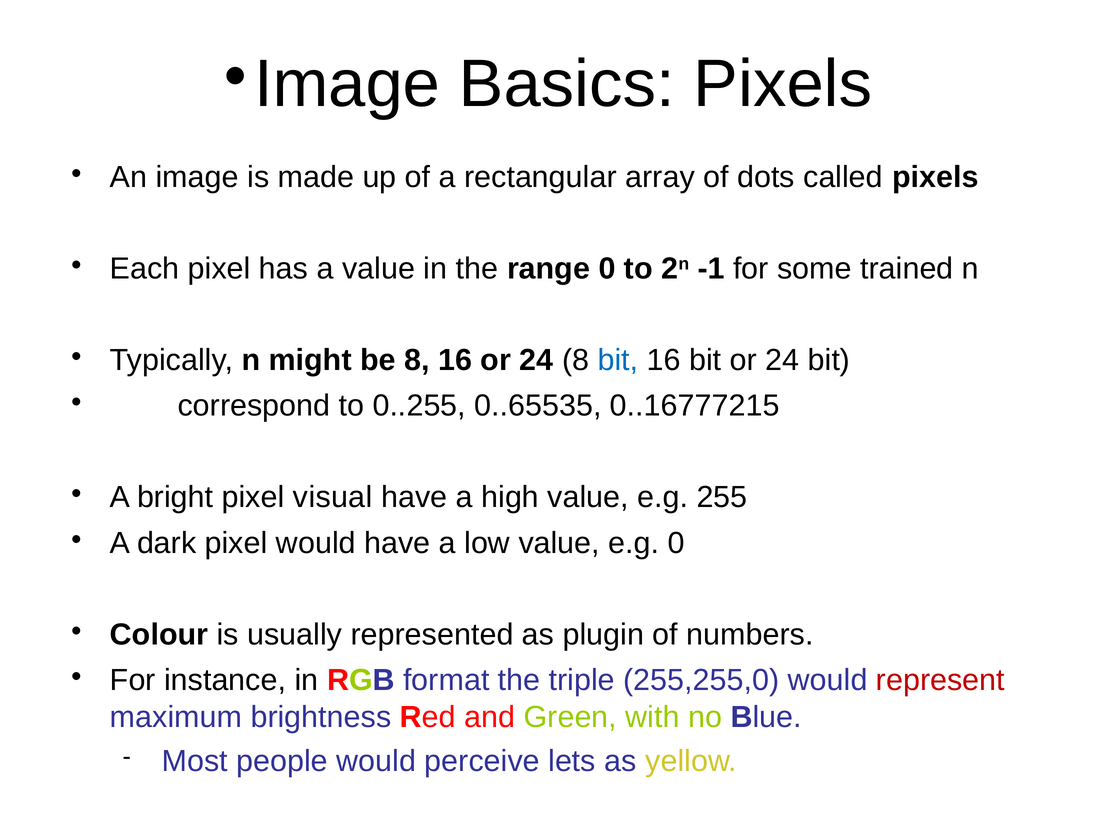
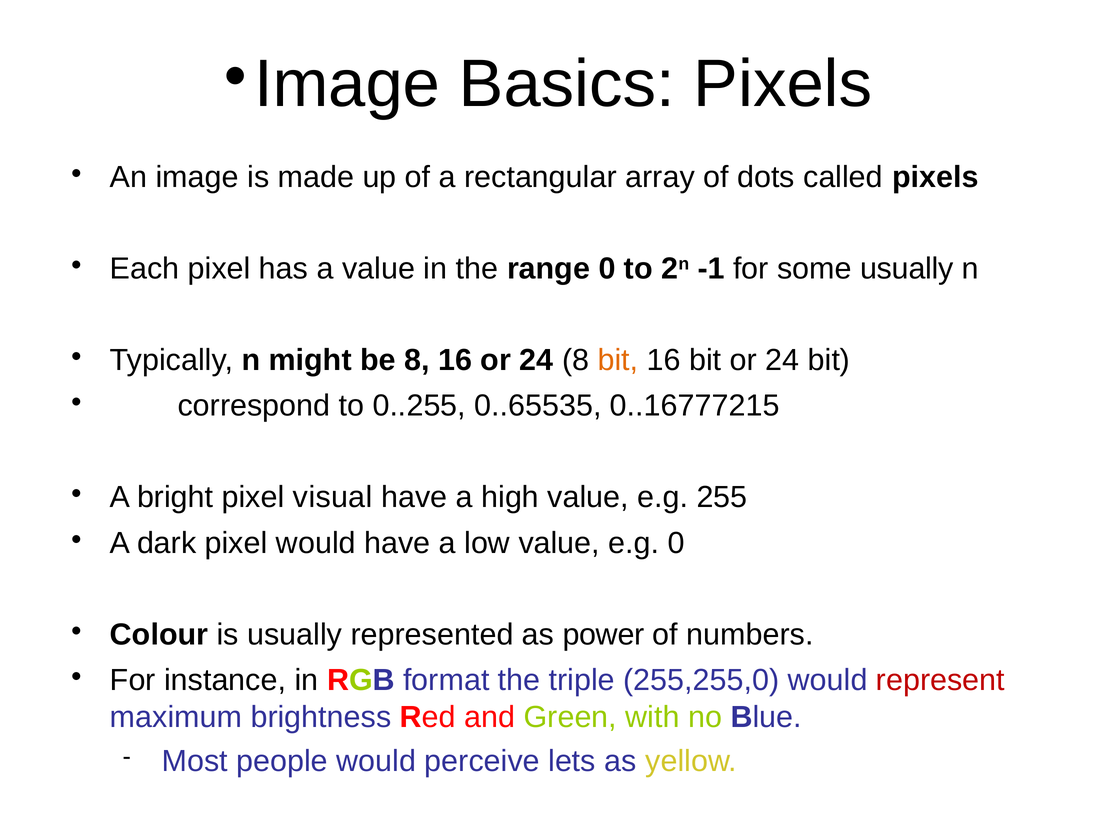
some trained: trained -> usually (907, 269)
bit colour: blue -> orange (618, 360)
plugin: plugin -> power (604, 634)
